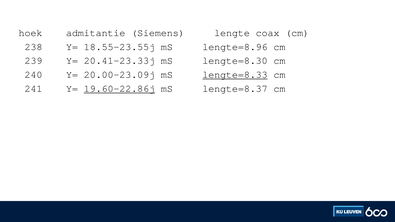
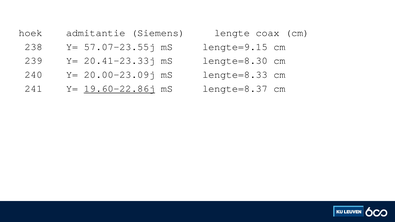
18.55-23.55j: 18.55-23.55j -> 57.07-23.55j (119, 47)
lengte=8.96: lengte=8.96 -> lengte=9.15 (235, 47)
lengte=8.33 underline: present -> none (235, 75)
